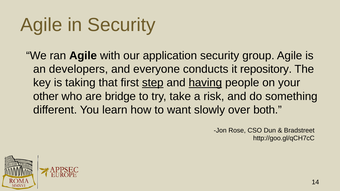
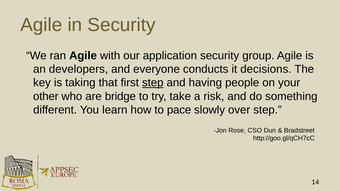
repository: repository -> decisions (266, 69)
having underline: present -> none (205, 83)
want: want -> pace (179, 110)
over both: both -> step (267, 110)
